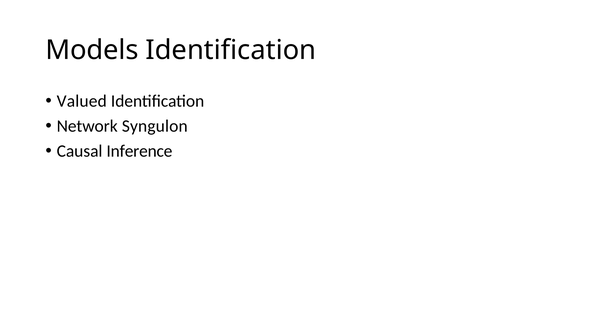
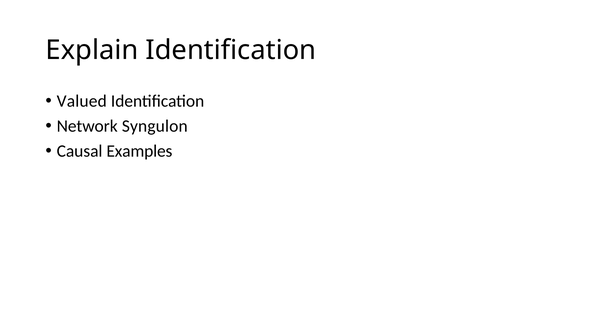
Models: Models -> Explain (92, 50)
Inference: Inference -> Examples (139, 151)
